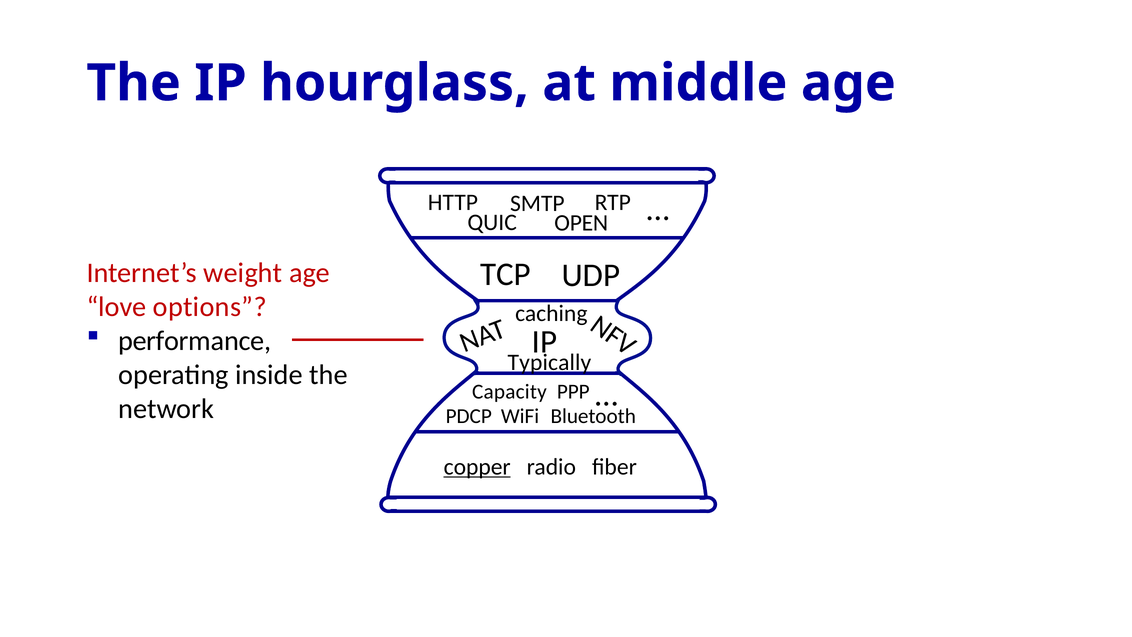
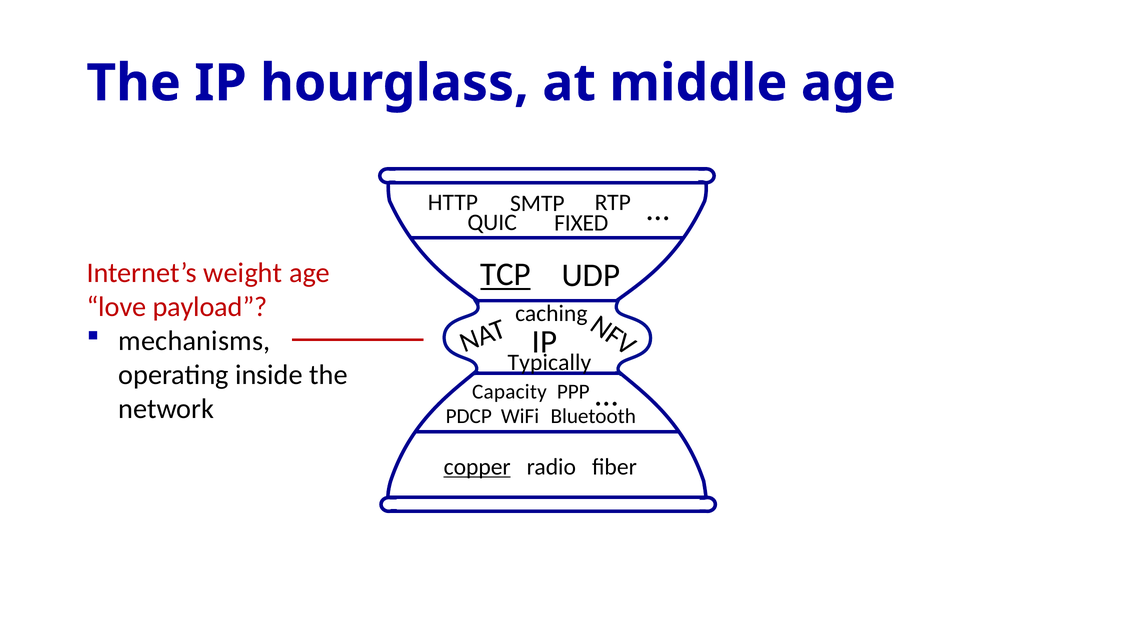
OPEN: OPEN -> FIXED (581, 223)
TCP underline: none -> present (505, 274)
options: options -> payload (210, 307)
performance: performance -> mechanisms (194, 341)
